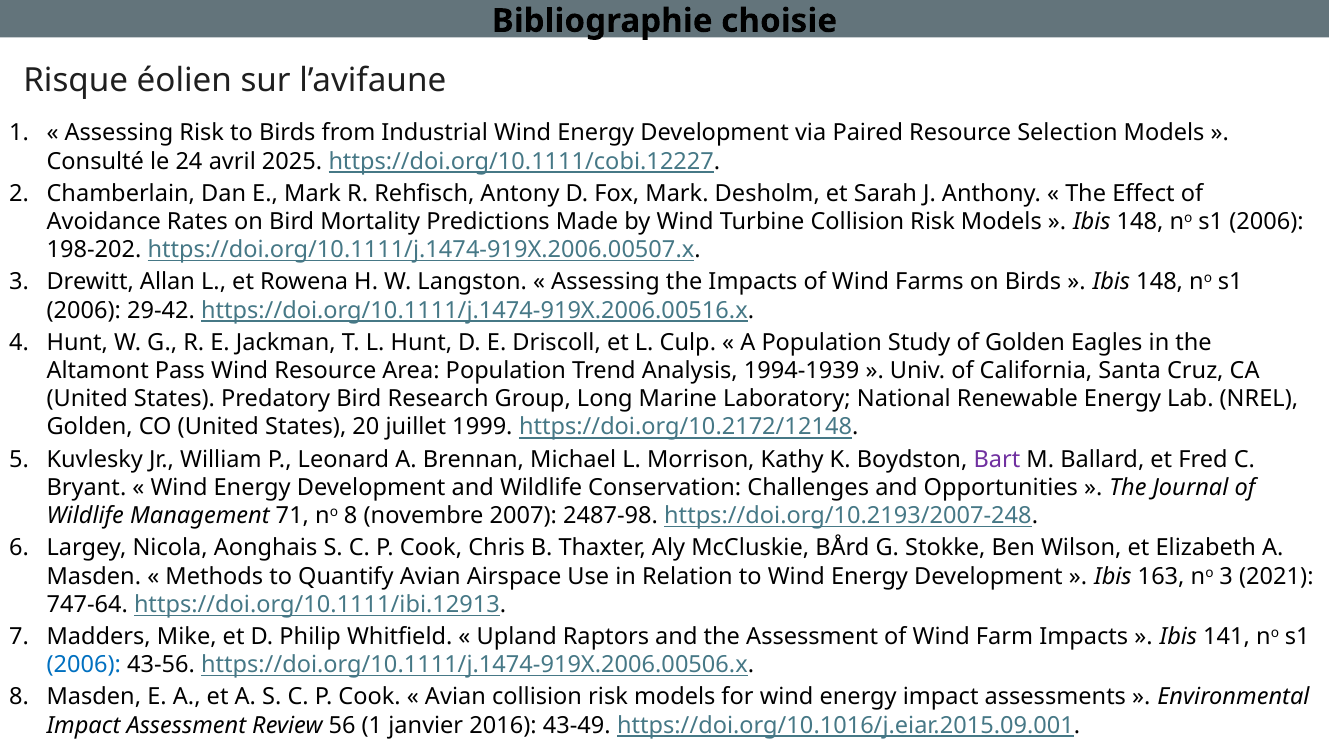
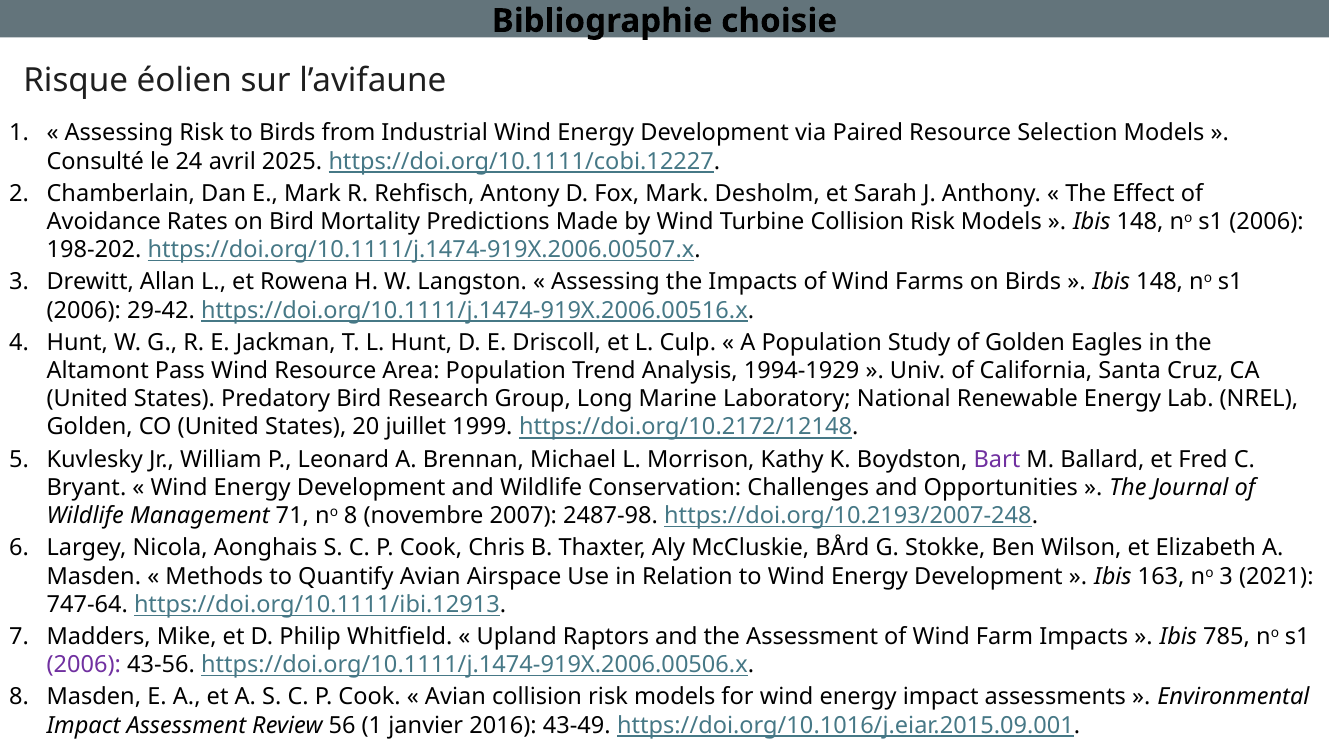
1994-1939: 1994-1939 -> 1994-1929 (802, 371)
141: 141 -> 785 (1227, 637)
2006 colour: blue -> purple (84, 665)
